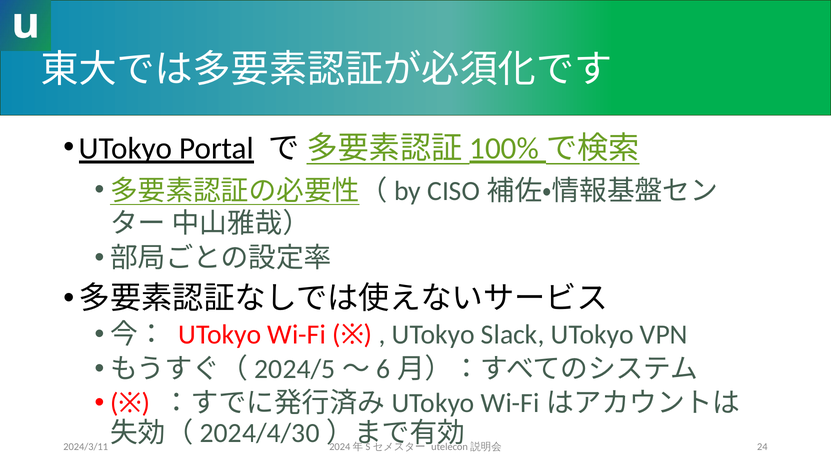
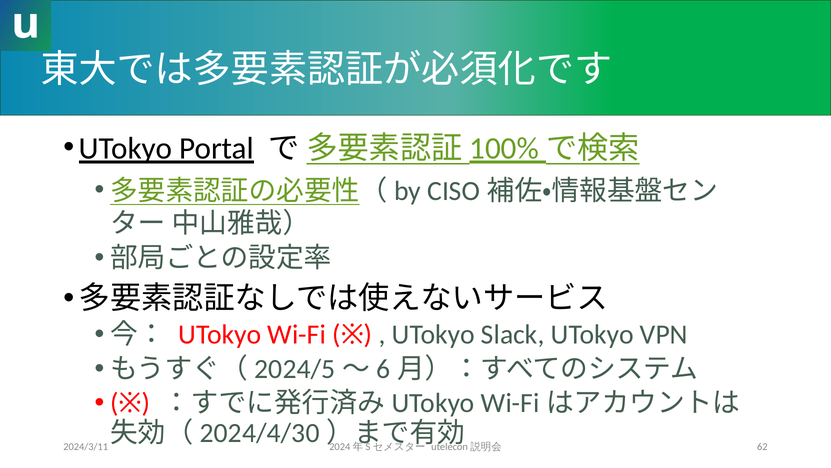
24: 24 -> 62 (762, 446)
